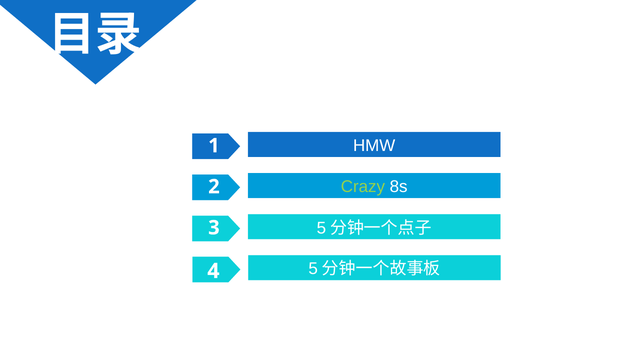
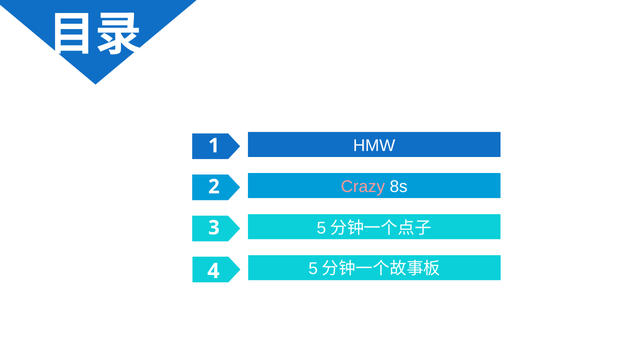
Crazy colour: light green -> pink (363, 187)
